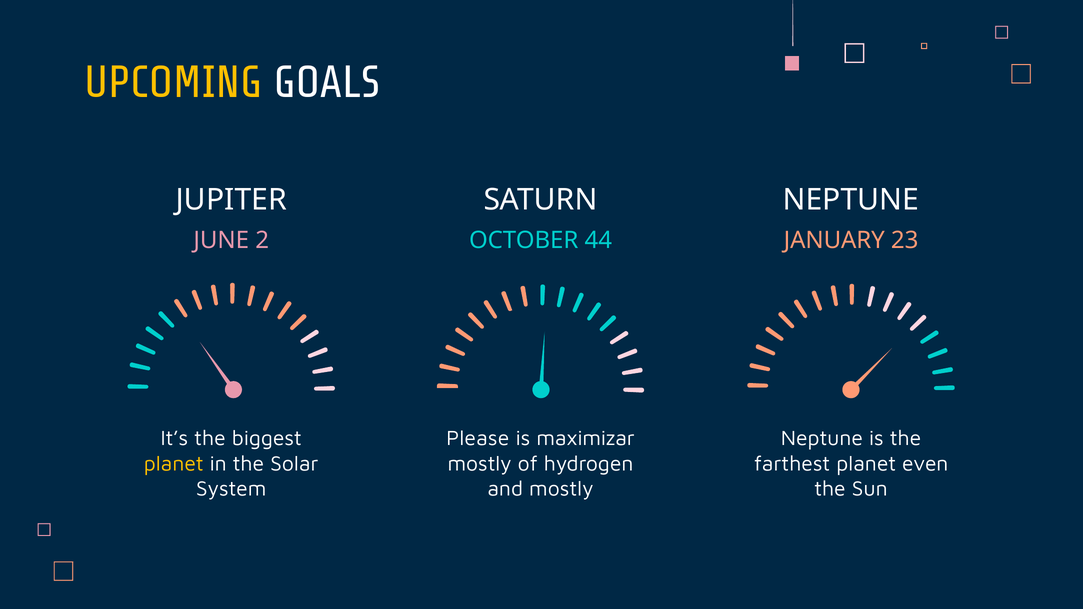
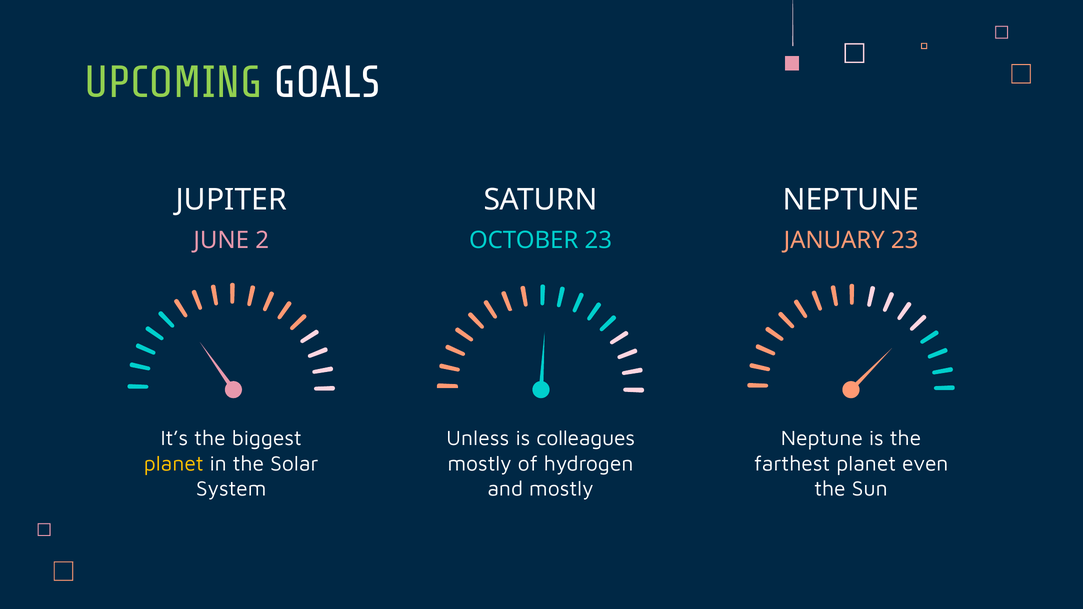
UPCOMING colour: yellow -> light green (173, 82)
OCTOBER 44: 44 -> 23 (598, 240)
Please: Please -> Unless (478, 438)
maximizar: maximizar -> colleagues (586, 438)
